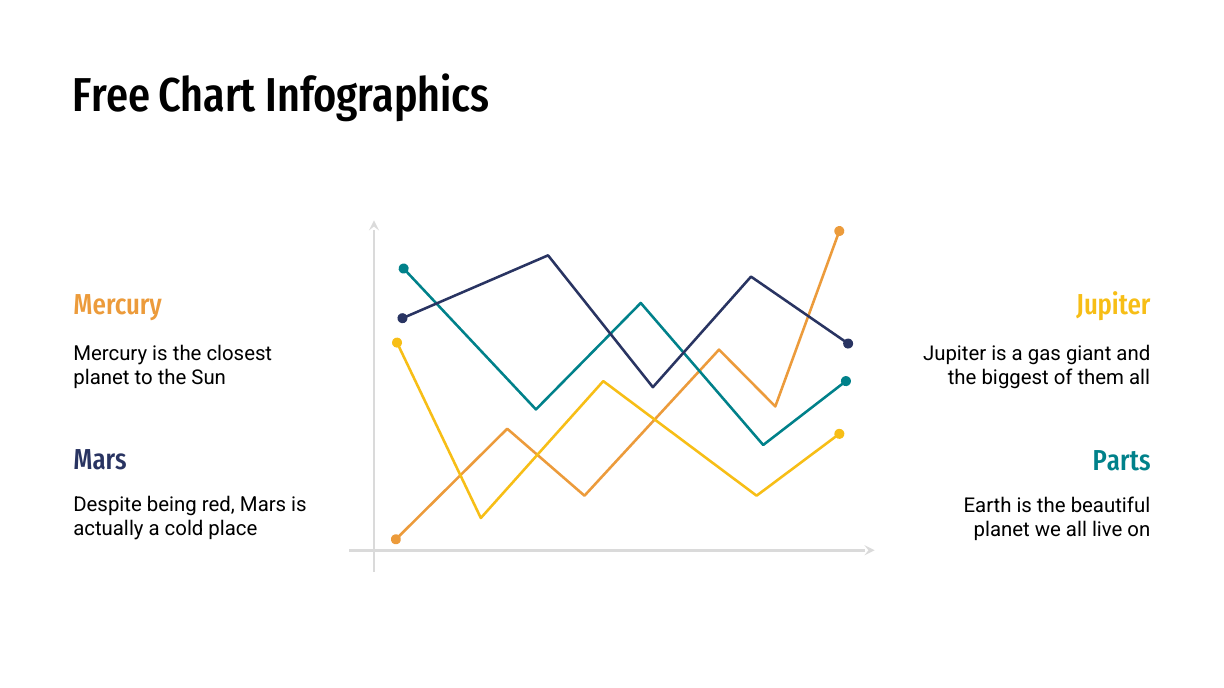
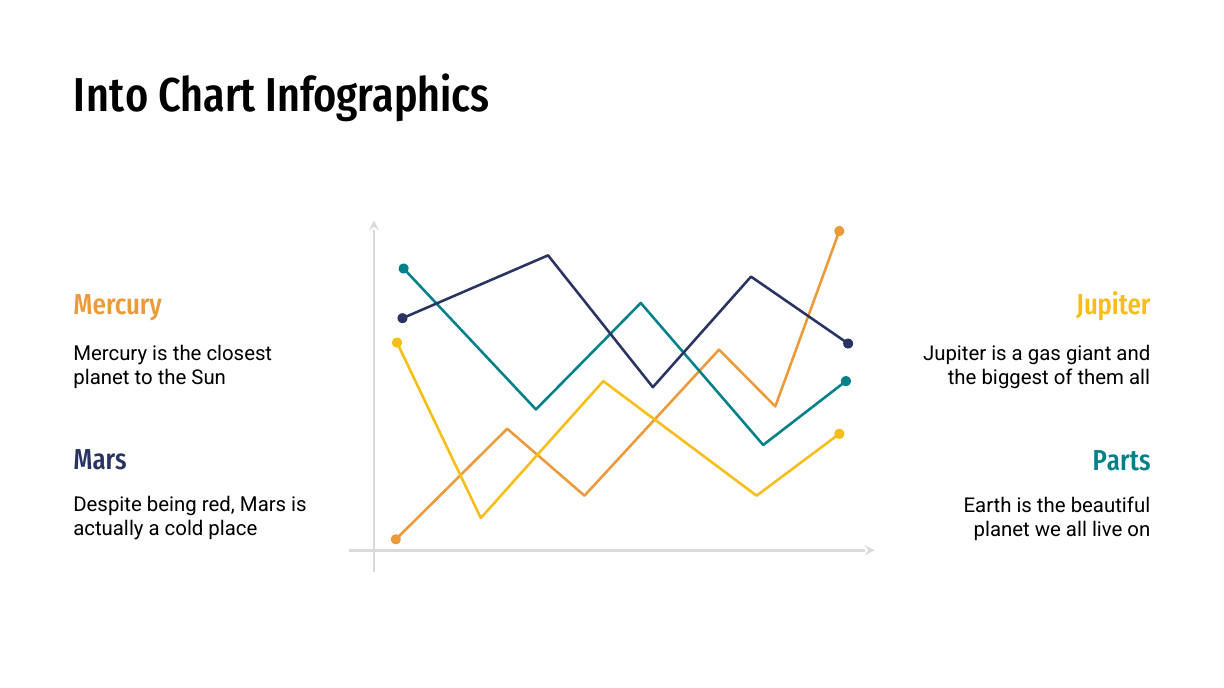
Free: Free -> Into (111, 96)
